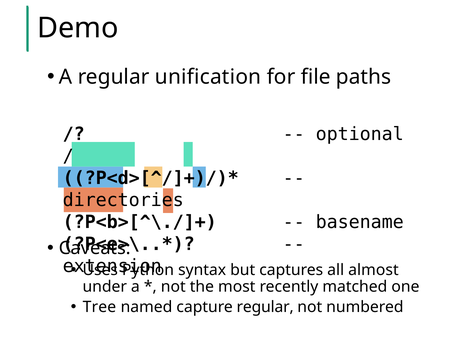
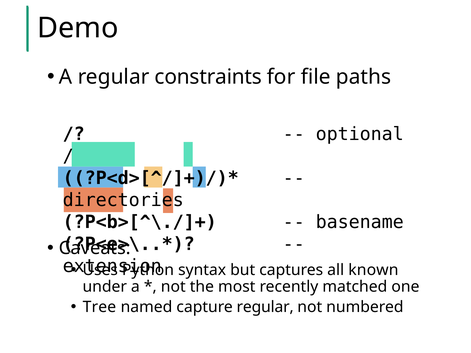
unification: unification -> constraints (208, 77)
almost: almost -> known (373, 270)
